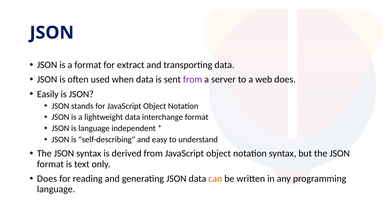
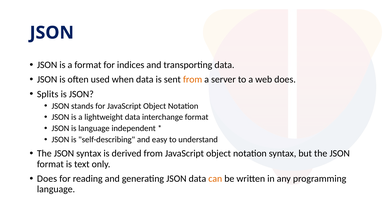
extract: extract -> indices (131, 65)
from colour: purple -> orange (193, 79)
Easily: Easily -> Splits (48, 94)
